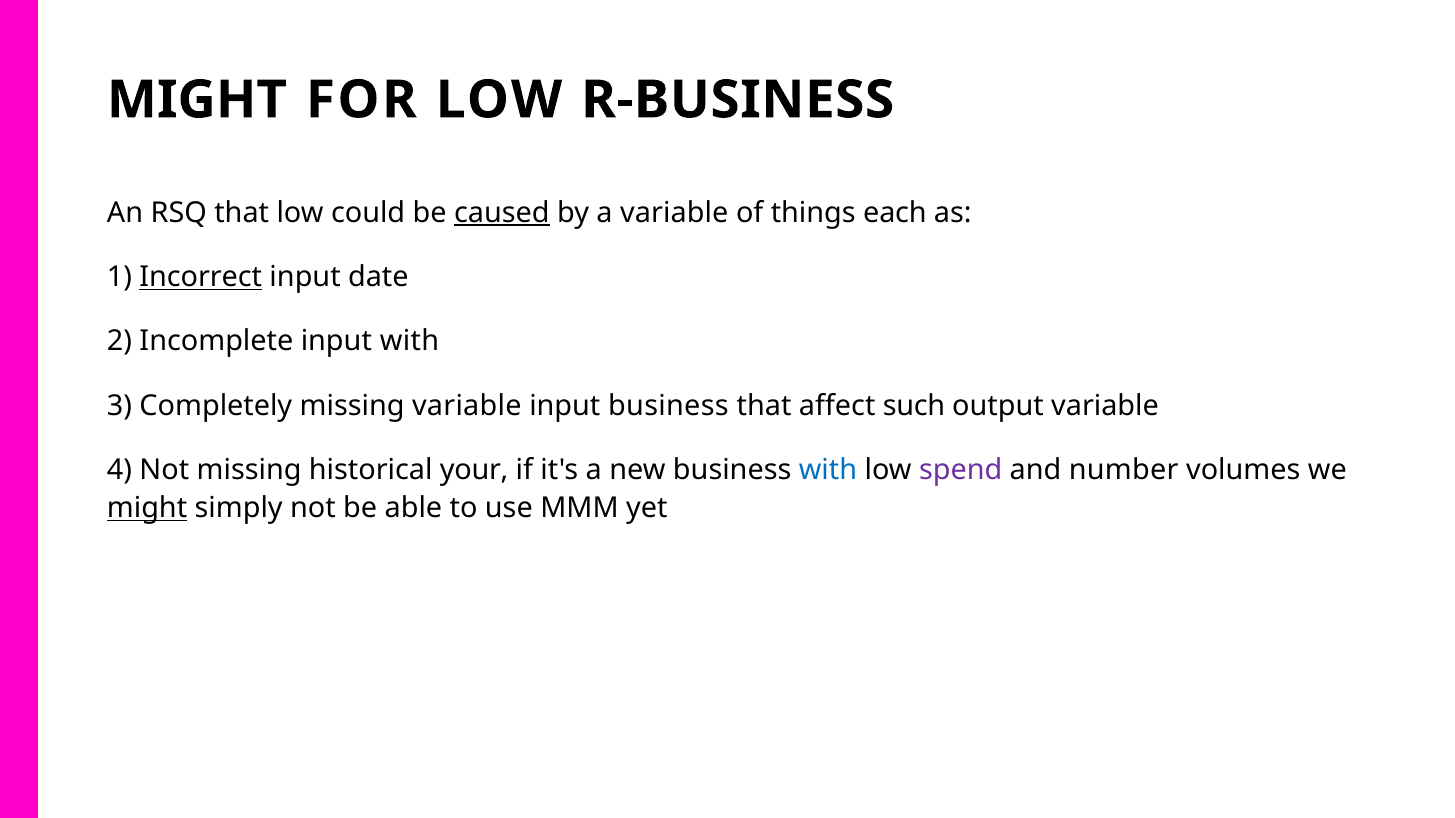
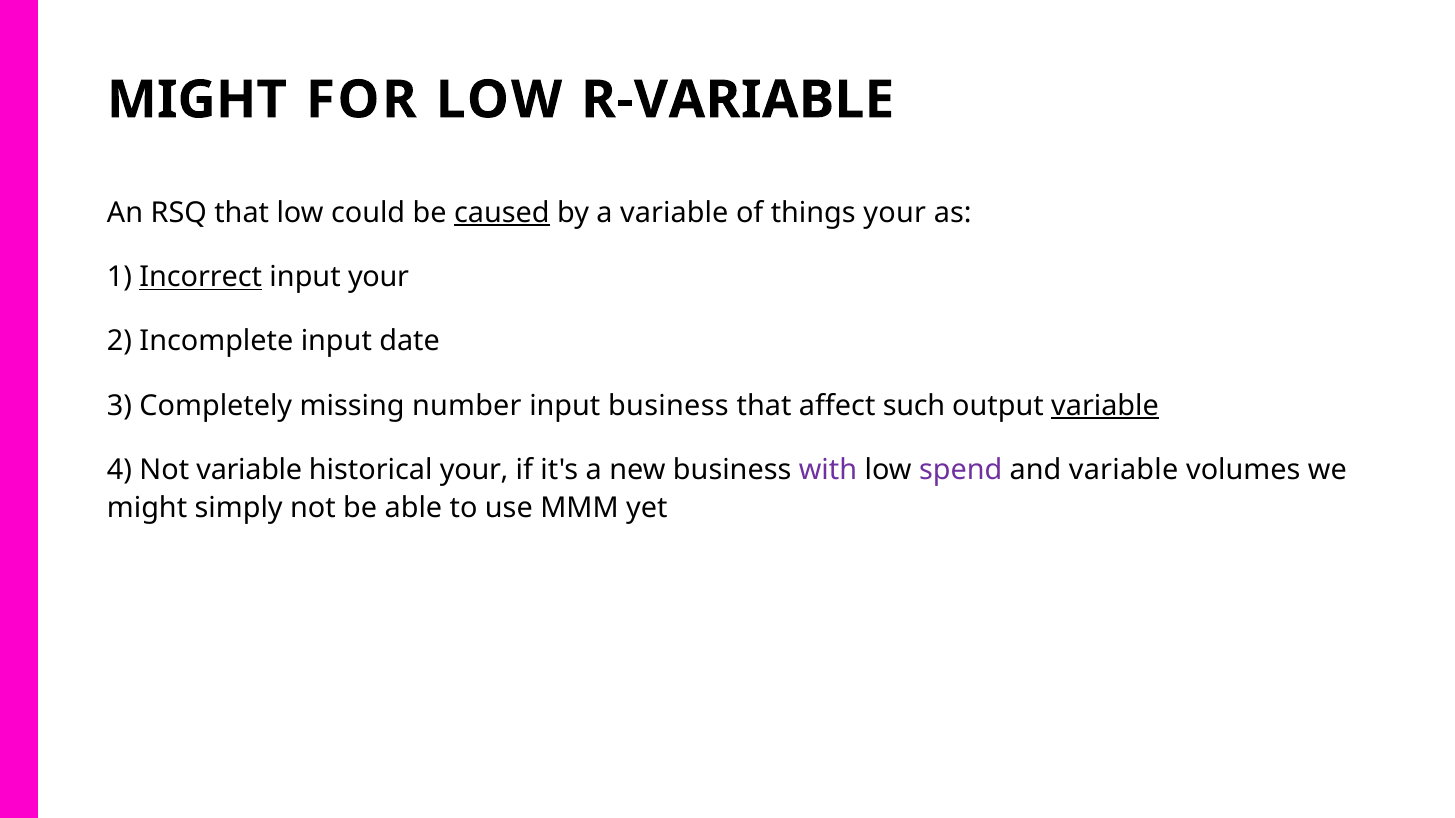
R-BUSINESS: R-BUSINESS -> R-VARIABLE (738, 100)
things each: each -> your (895, 213)
input date: date -> your (378, 277)
input with: with -> date (410, 342)
missing variable: variable -> number (467, 406)
variable underline: none -> present (1105, 406)
Not missing: missing -> variable (249, 471)
with colour: blue -> purple (828, 471)
and number: number -> variable (1124, 471)
might underline: present -> none (147, 508)
